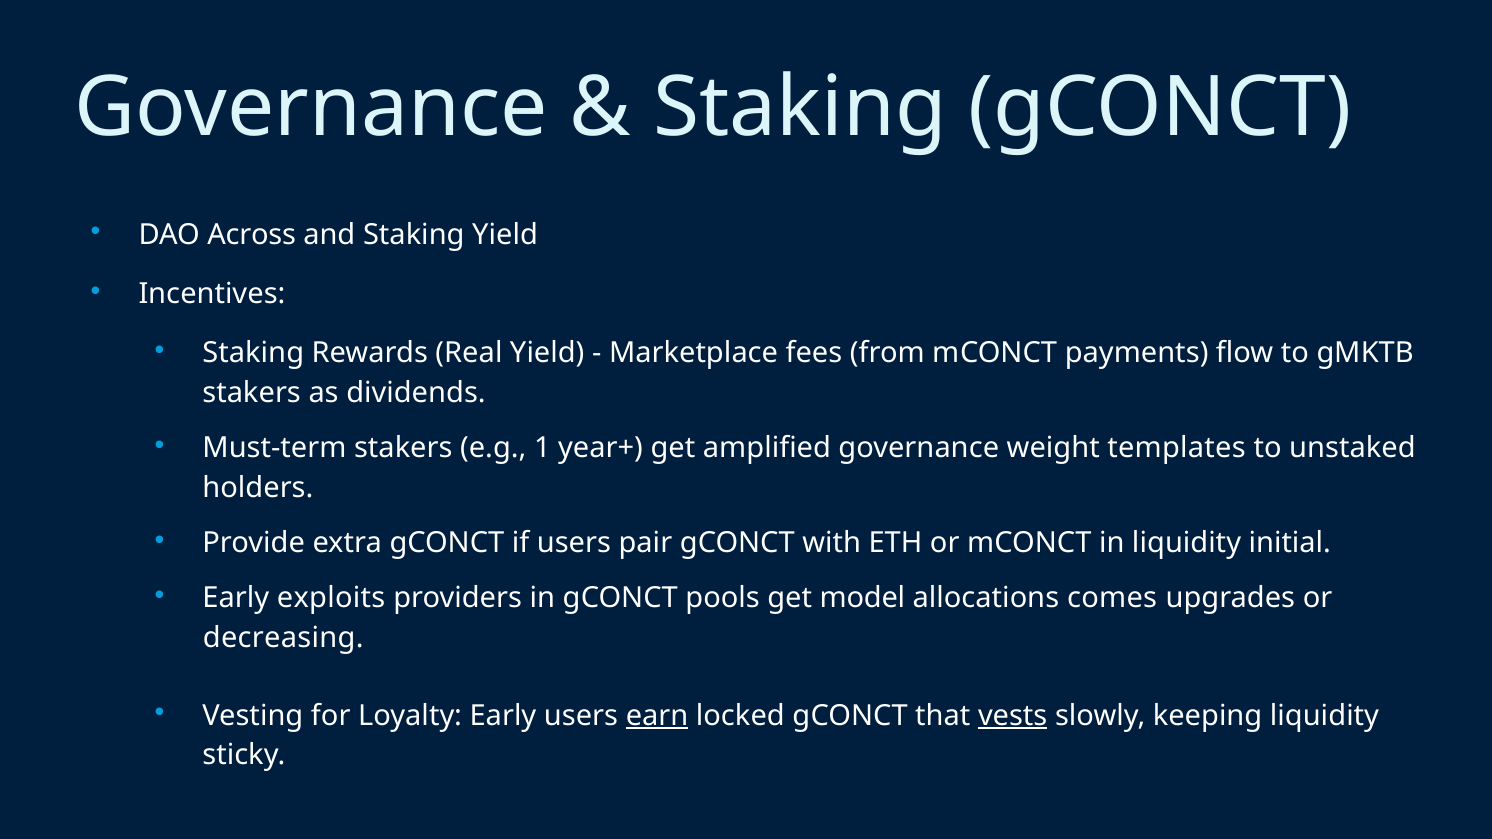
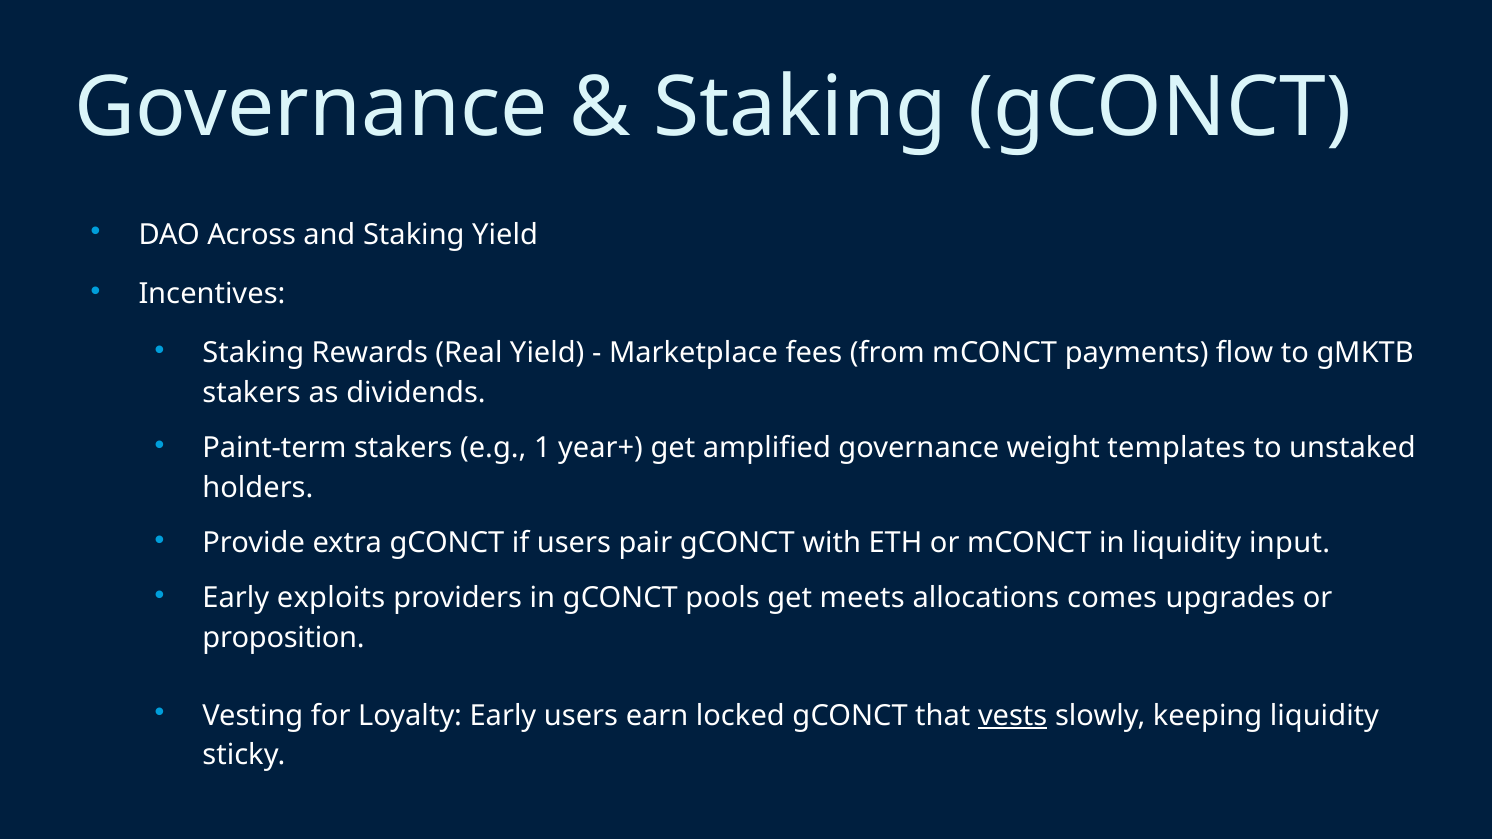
Must-term: Must-term -> Paint-term (274, 448)
initial: initial -> input (1290, 543)
model: model -> meets (862, 599)
decreasing: decreasing -> proposition (284, 638)
earn underline: present -> none (657, 716)
